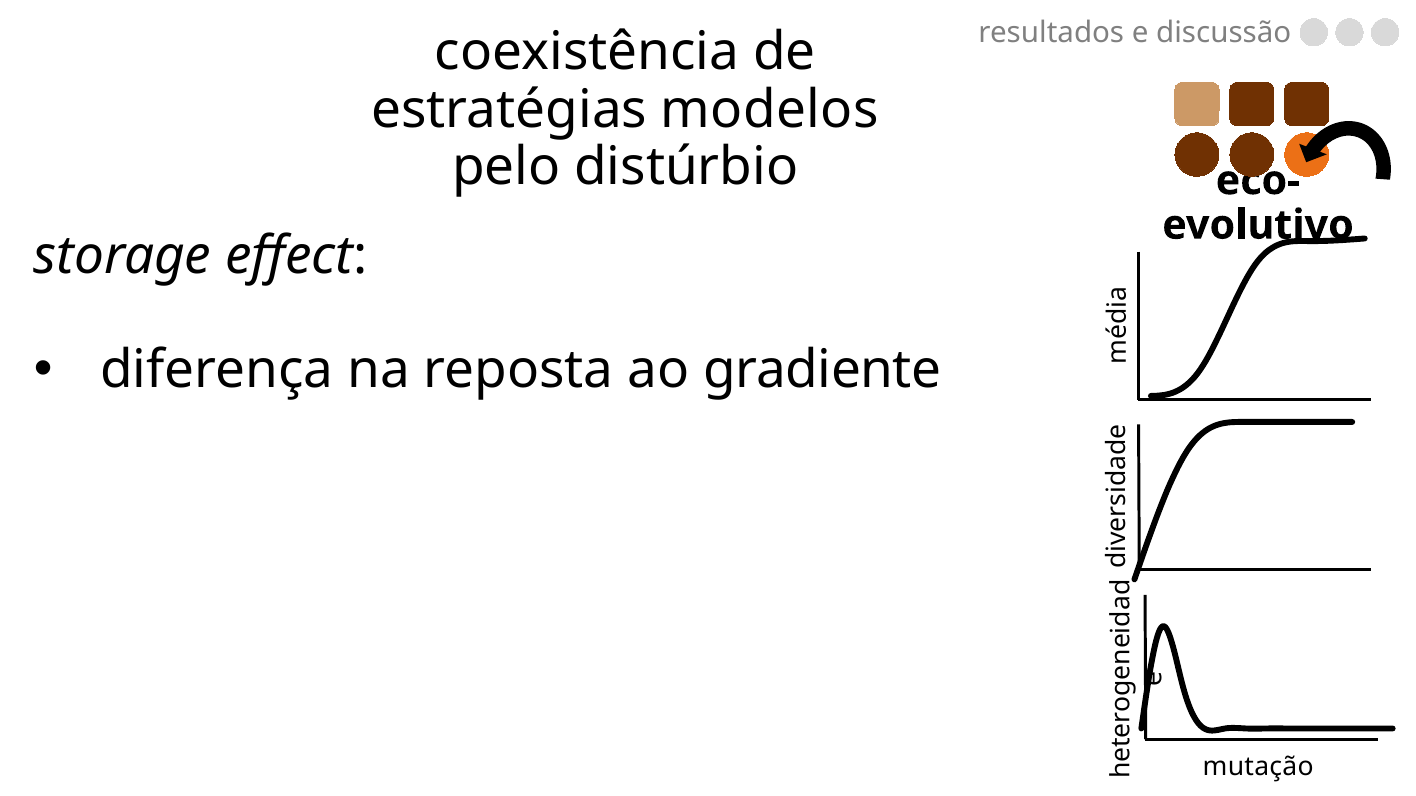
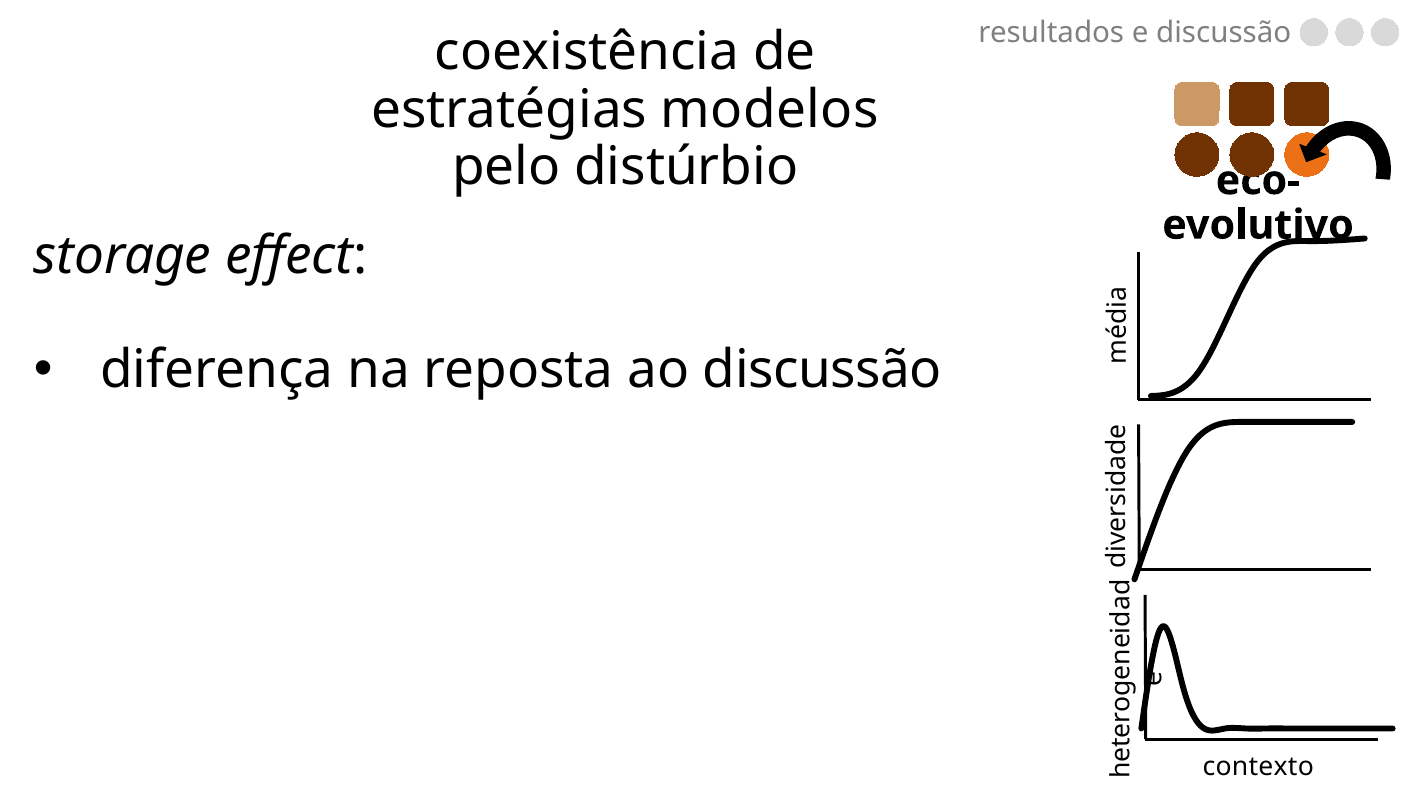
ao gradiente: gradiente -> discussão (822, 371)
mutação: mutação -> contexto (1258, 767)
